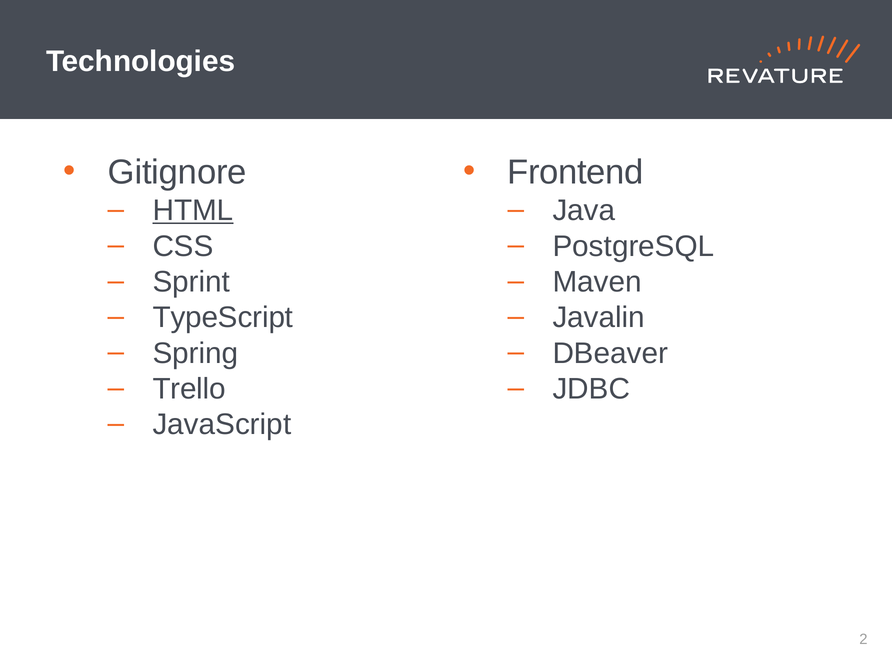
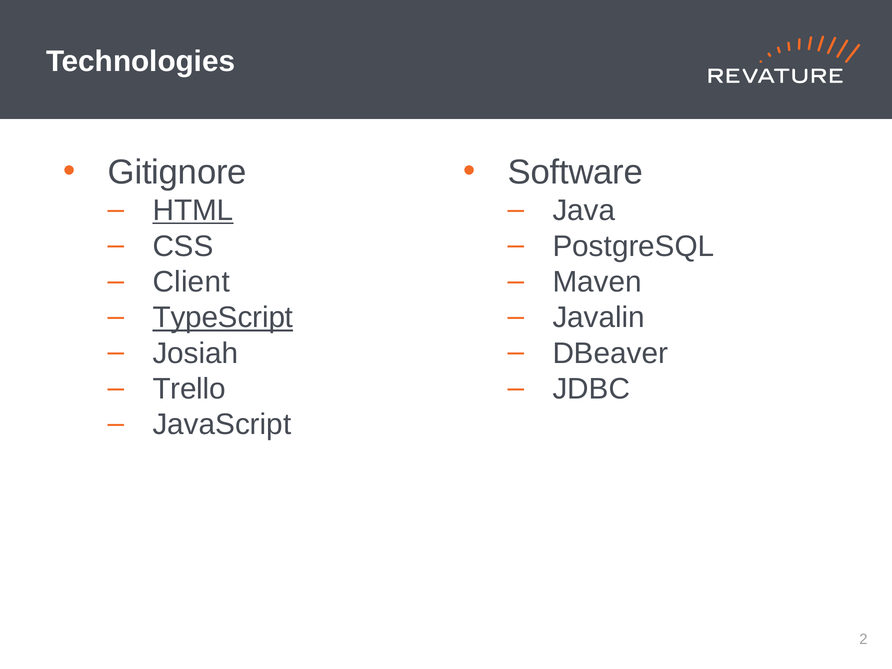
Frontend: Frontend -> Software (575, 172)
Sprint: Sprint -> Client (191, 282)
TypeScript underline: none -> present (223, 318)
Spring: Spring -> Josiah (196, 353)
